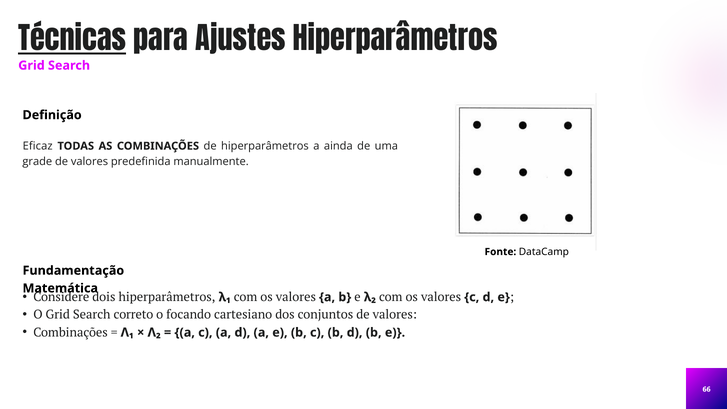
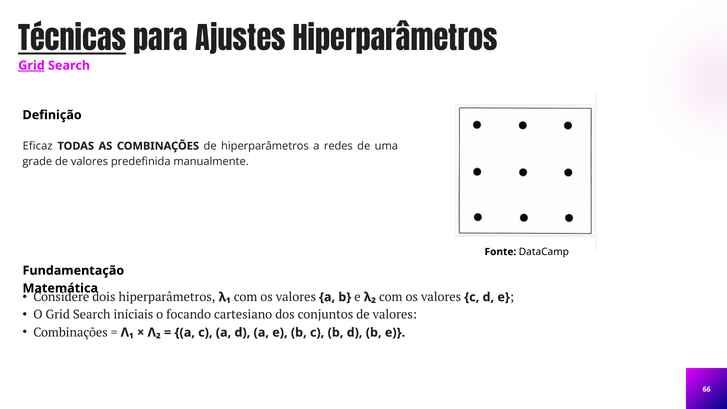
Grid underline: none -> present (31, 65)
ainda: ainda -> redes (338, 146)
correto: correto -> iniciais (133, 315)
